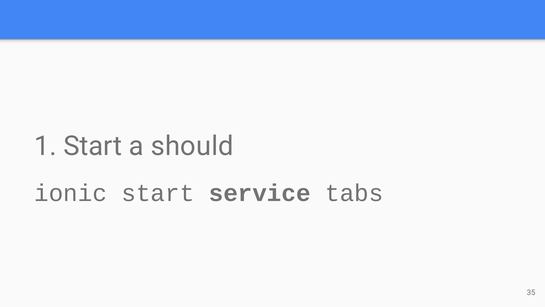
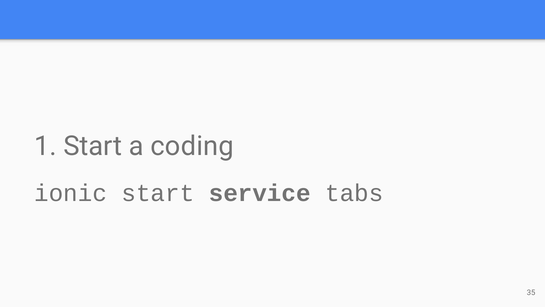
should: should -> coding (192, 146)
